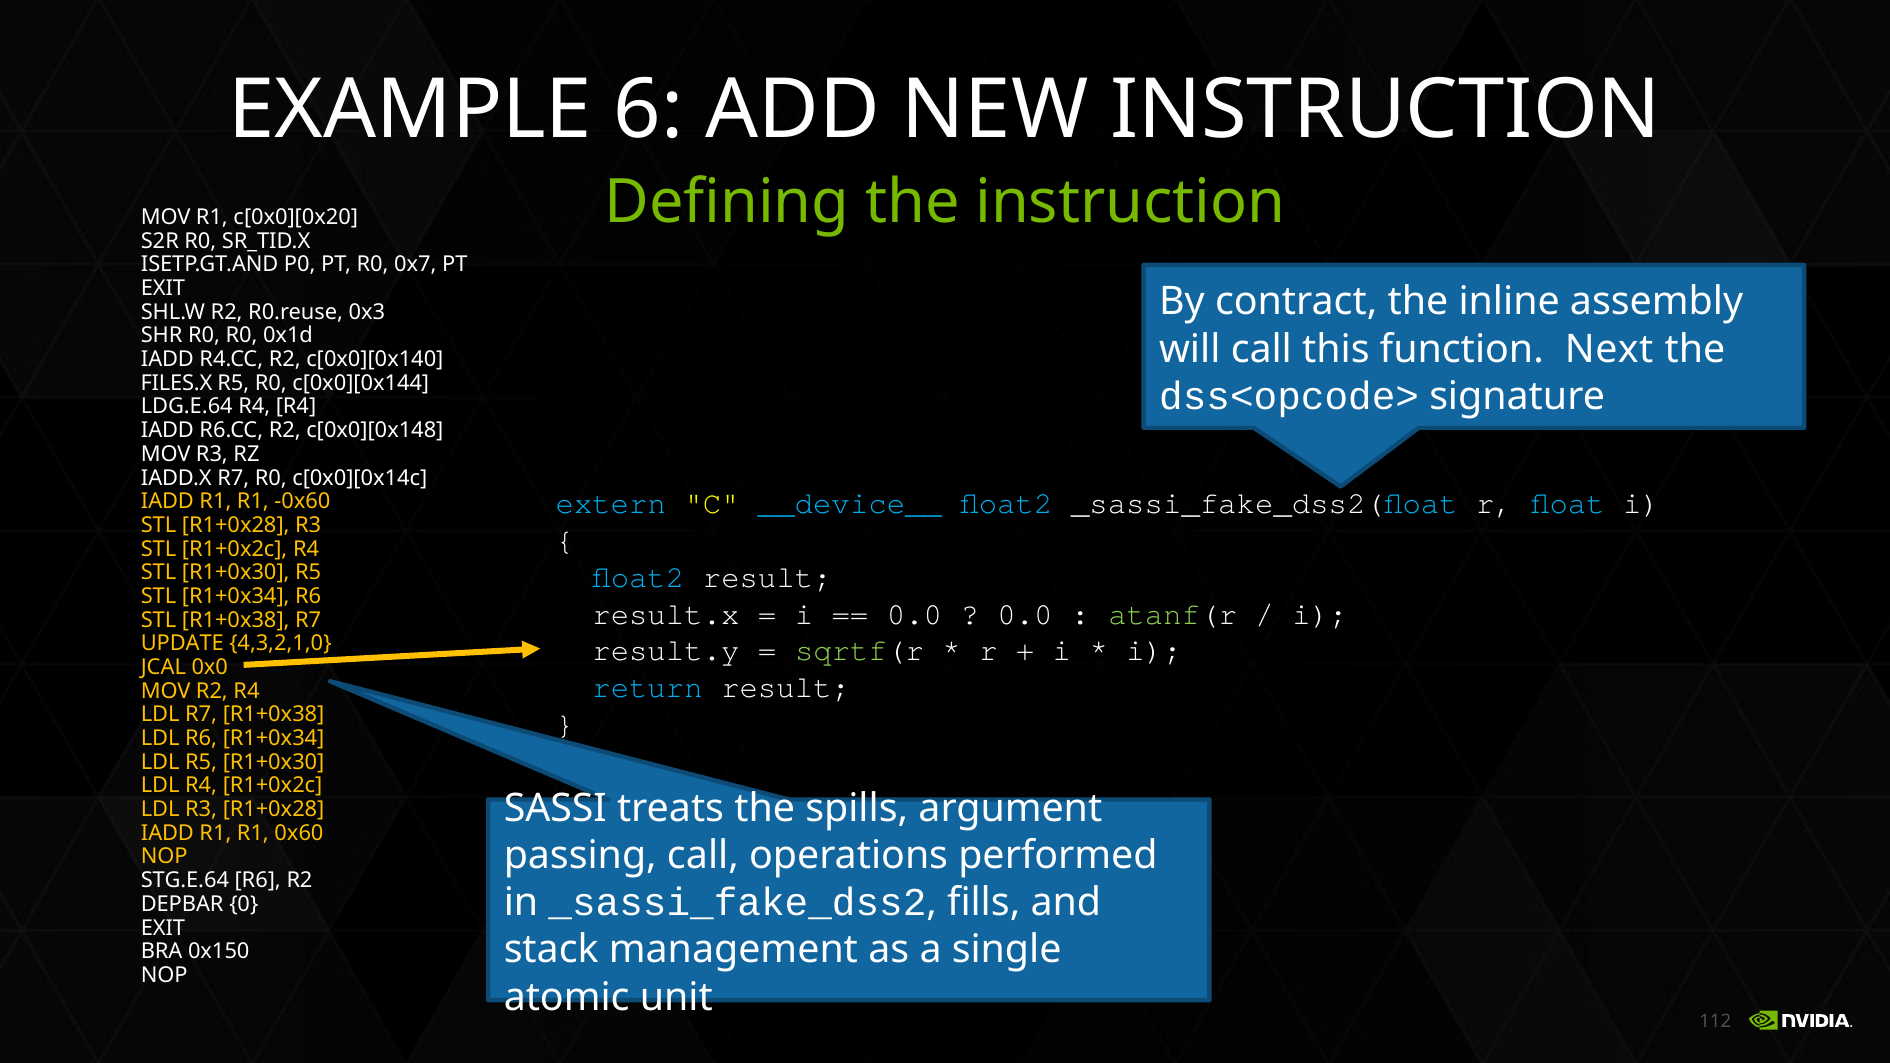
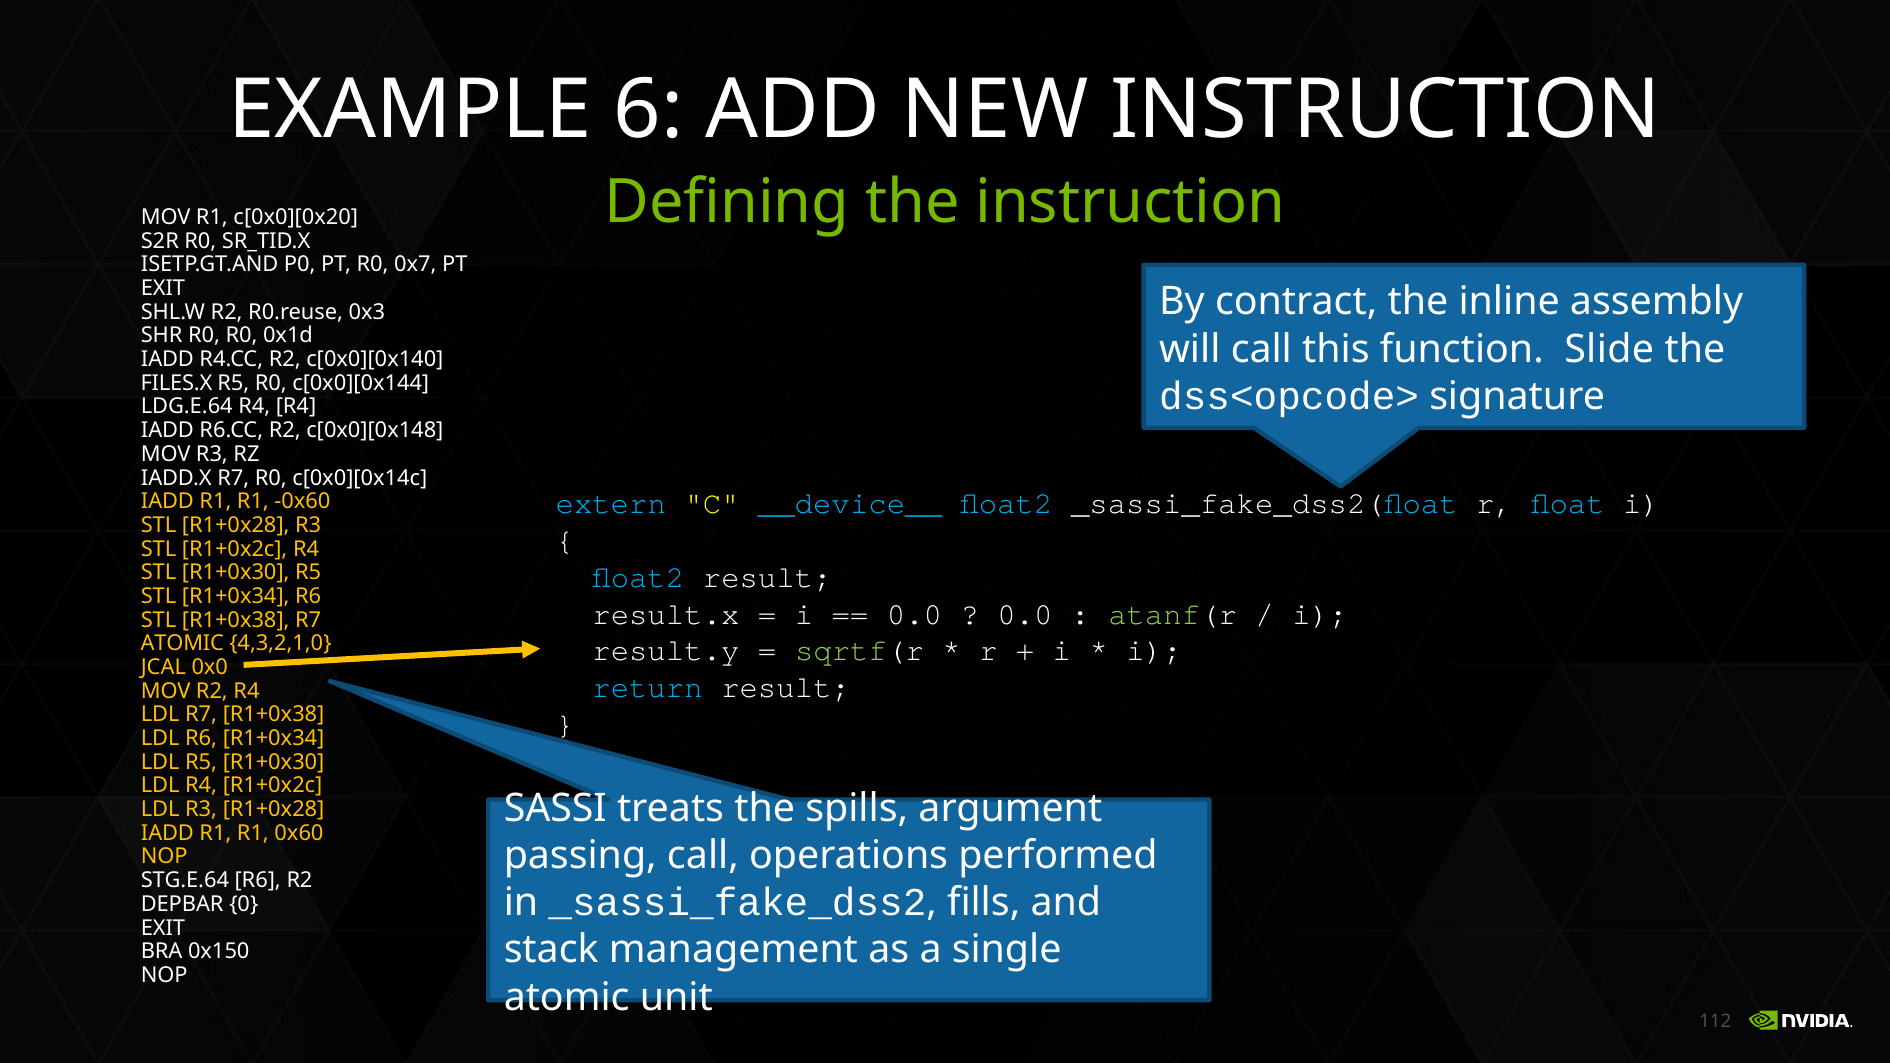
Next: Next -> Slide (1609, 349)
UPDATE: UPDATE -> ATOMIC (182, 644)
